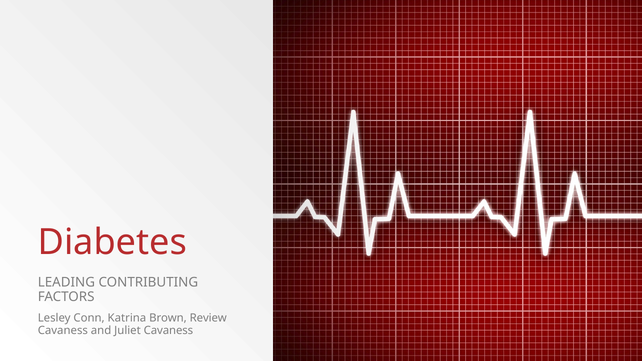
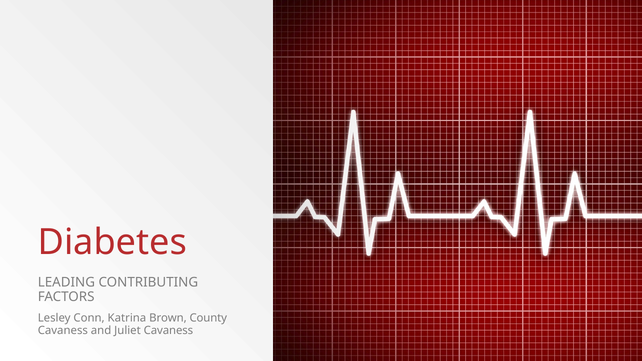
Review: Review -> County (208, 318)
